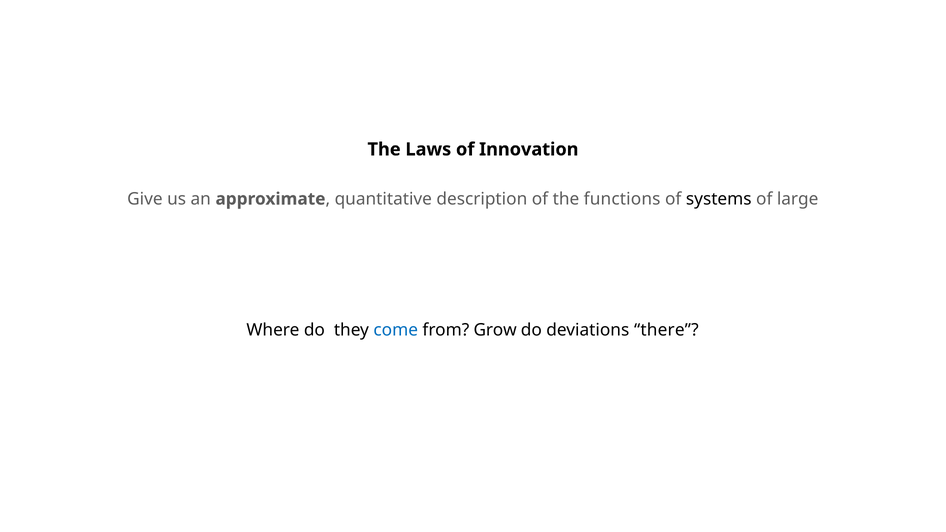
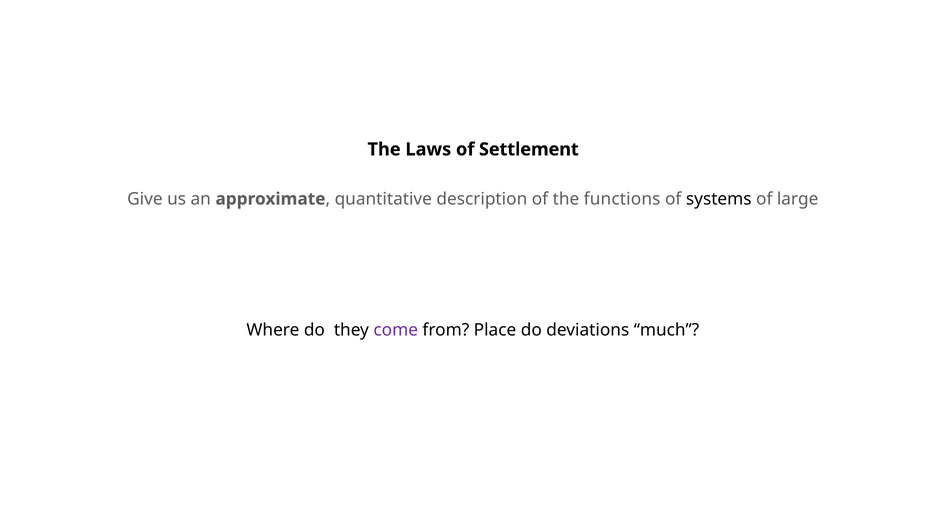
Innovation: Innovation -> Settlement (529, 149)
come colour: blue -> purple (396, 330)
Grow: Grow -> Place (495, 330)
there: there -> much (666, 330)
